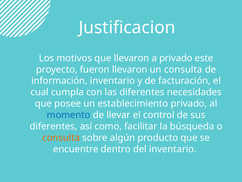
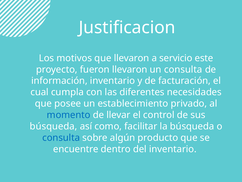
a privado: privado -> servicio (176, 58)
diferentes: diferentes -> búsqueda (54, 126)
consulta colour: orange -> blue (61, 137)
